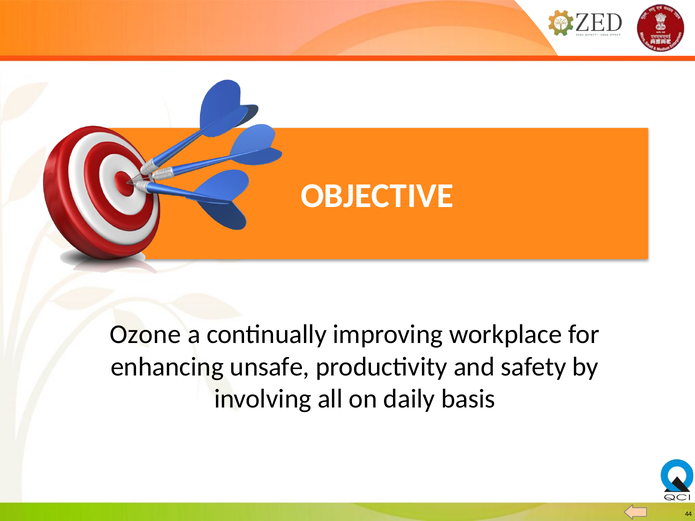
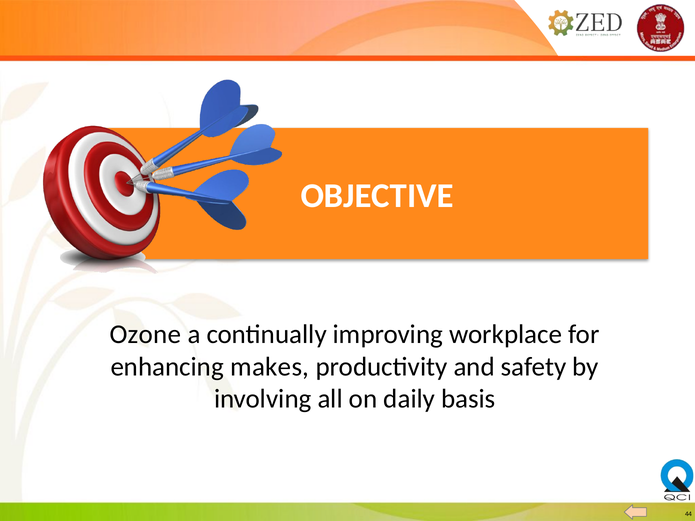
unsafe: unsafe -> makes (270, 367)
